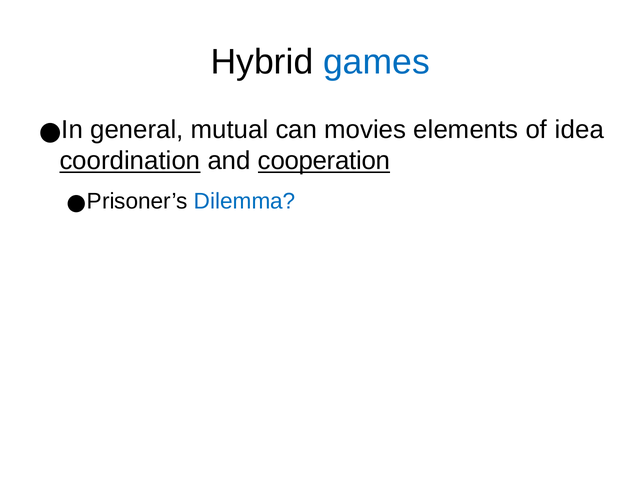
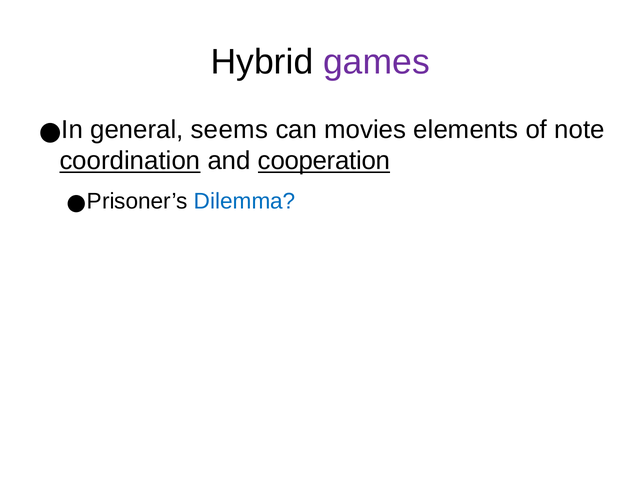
games colour: blue -> purple (377, 62)
mutual: mutual -> seems (229, 130)
idea: idea -> note (579, 130)
